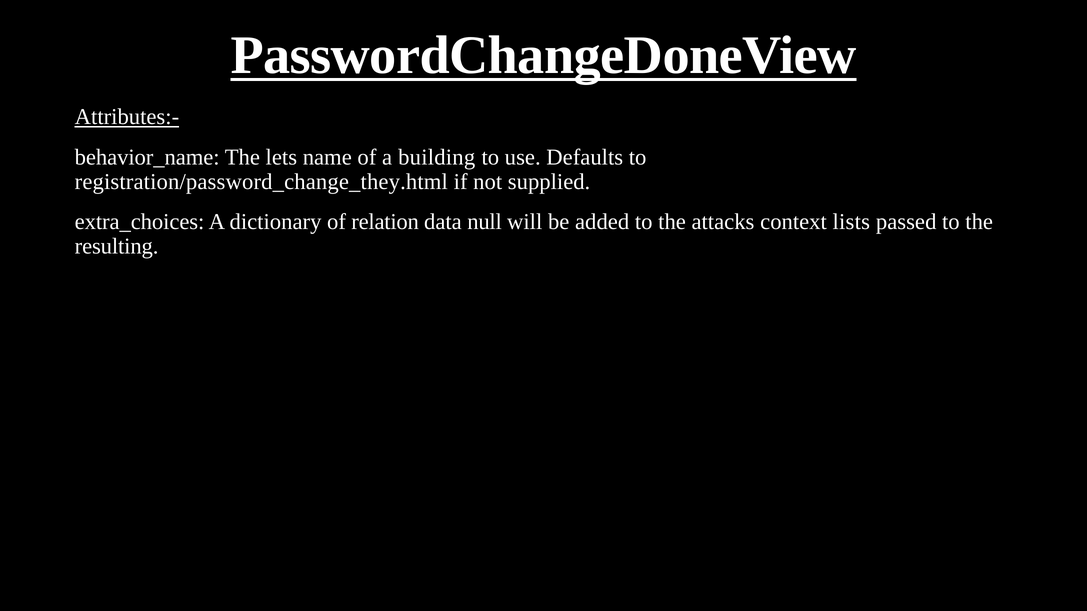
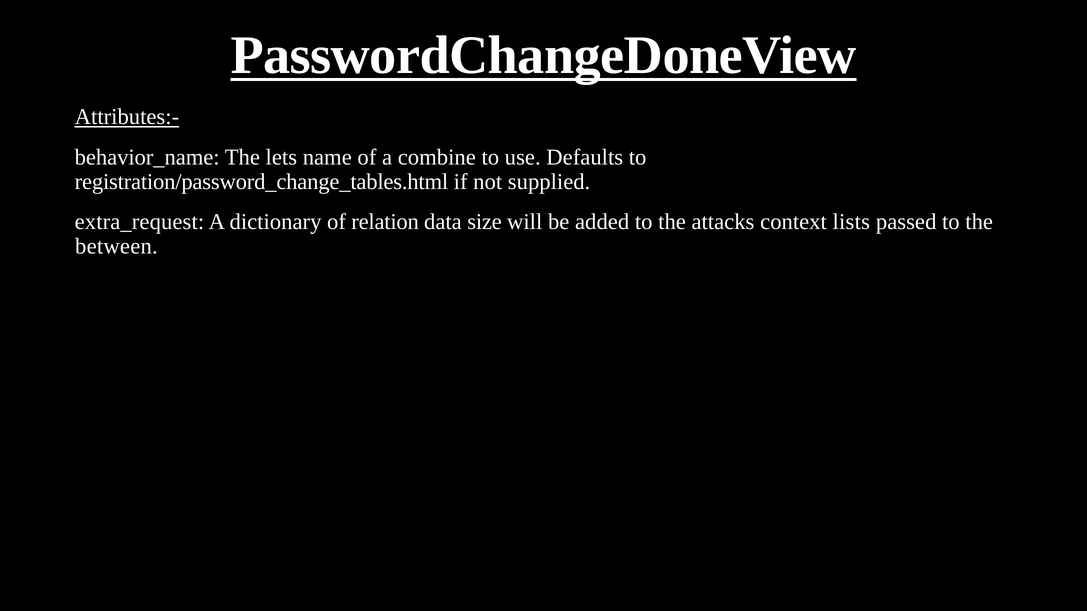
building: building -> combine (437, 157)
registration/password_change_they.html: registration/password_change_they.html -> registration/password_change_tables.html (261, 182)
extra_choices: extra_choices -> extra_request (139, 222)
null: null -> size (485, 222)
resulting: resulting -> between (116, 247)
